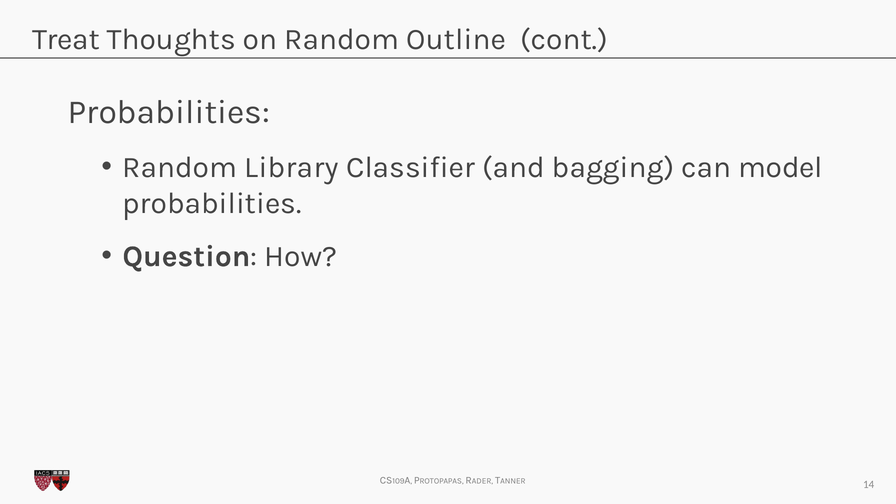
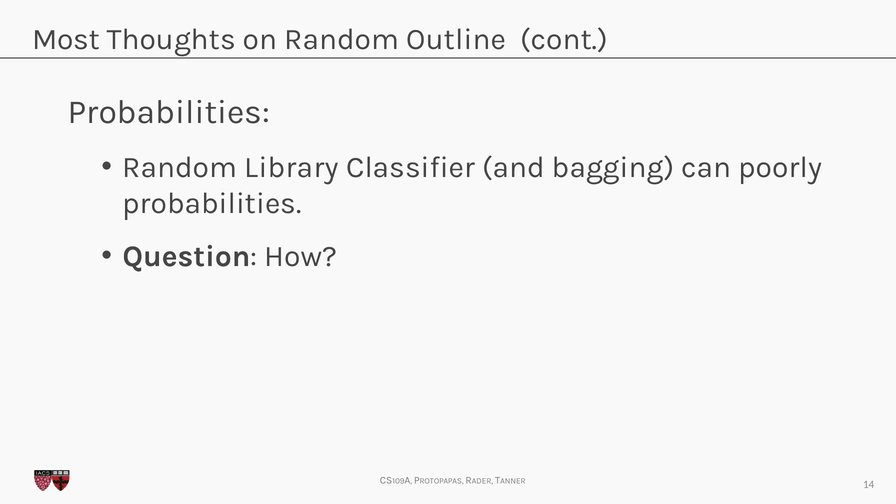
Treat: Treat -> Most (66, 39)
model: model -> poorly (780, 167)
